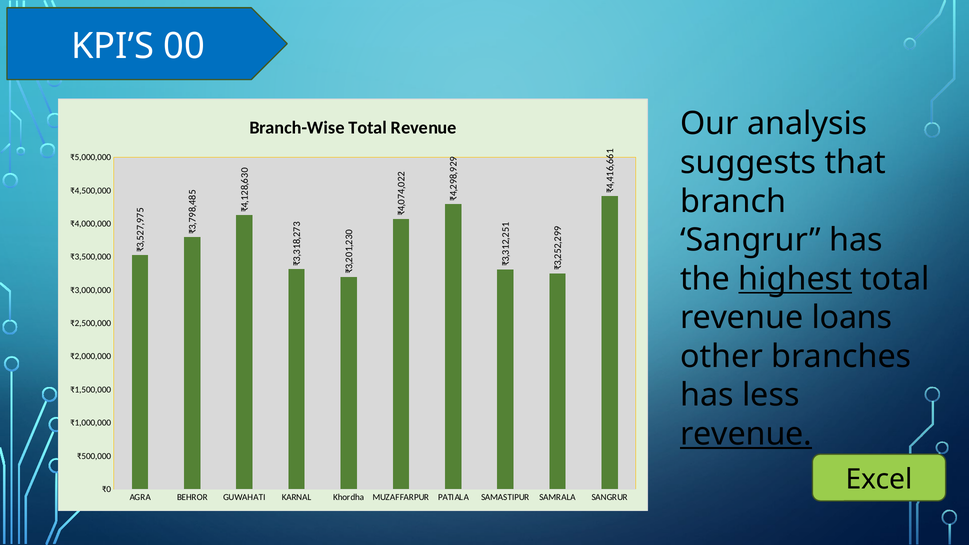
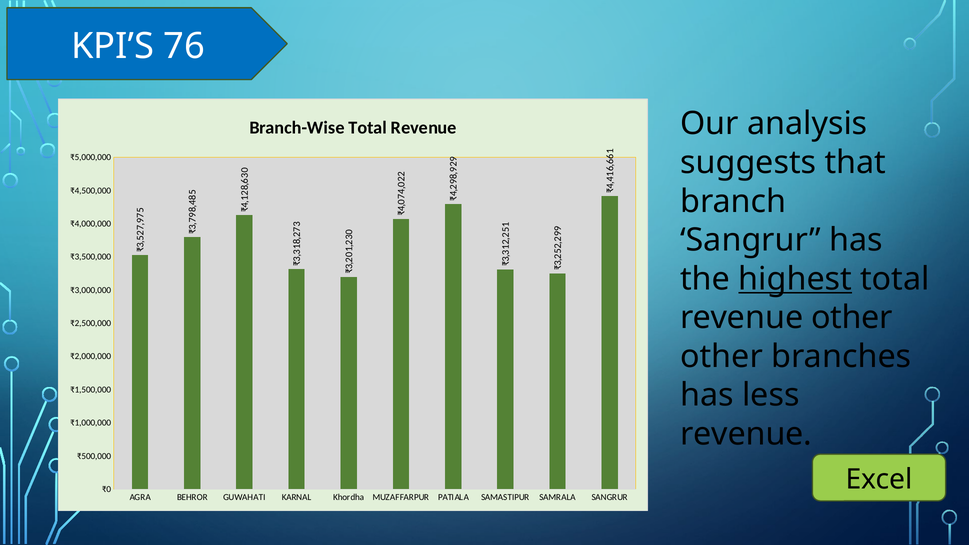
00: 00 -> 76 (184, 46)
revenue loans: loans -> other (852, 318)
revenue underline: present -> none (746, 434)
